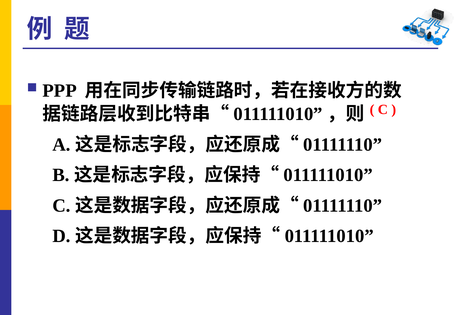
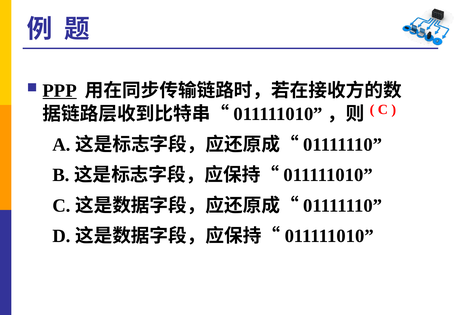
PPP underline: none -> present (60, 90)
